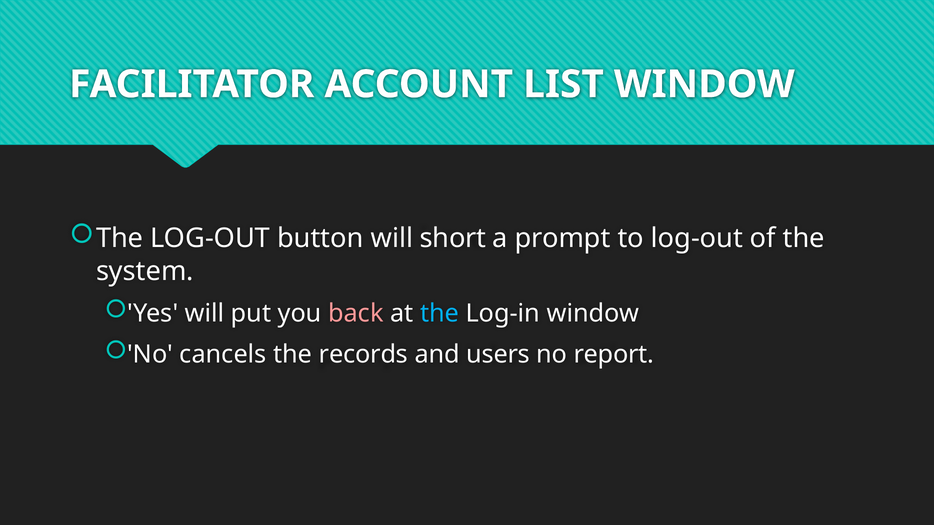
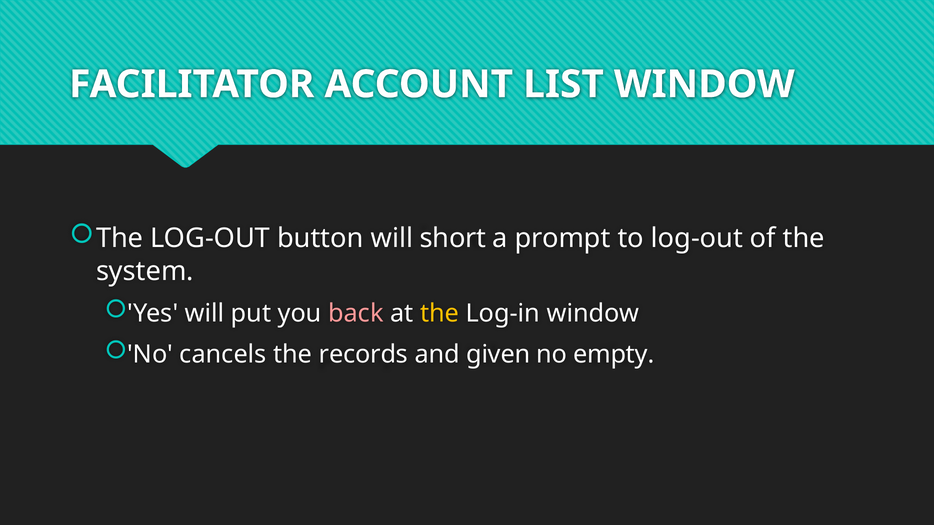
the colour: light blue -> yellow (440, 314)
users: users -> given (498, 355)
report: report -> empty (614, 355)
